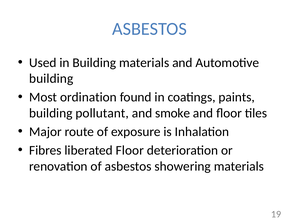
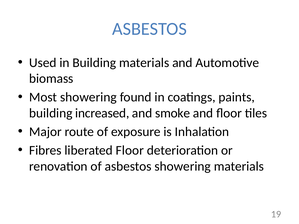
building: building -> biomass (51, 79)
Most ordination: ordination -> showering (88, 97)
pollutant: pollutant -> increased (102, 113)
